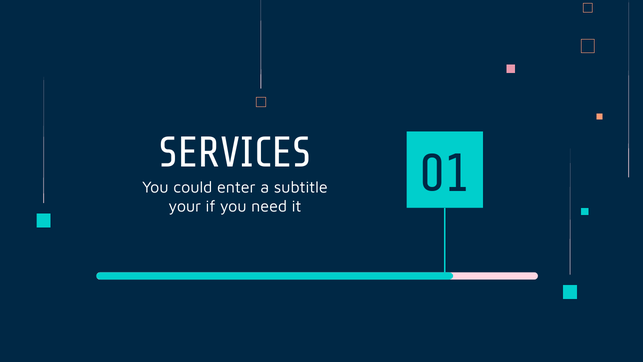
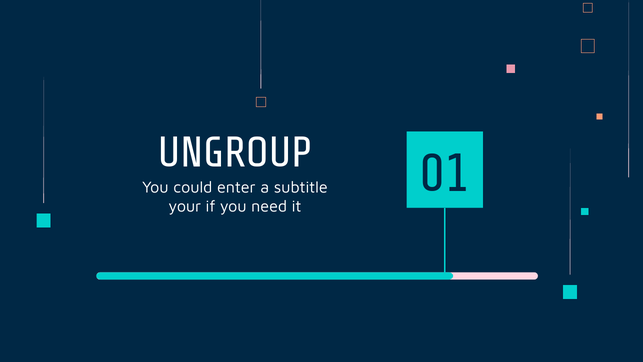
SERVICES: SERVICES -> UNGROUP (235, 152)
